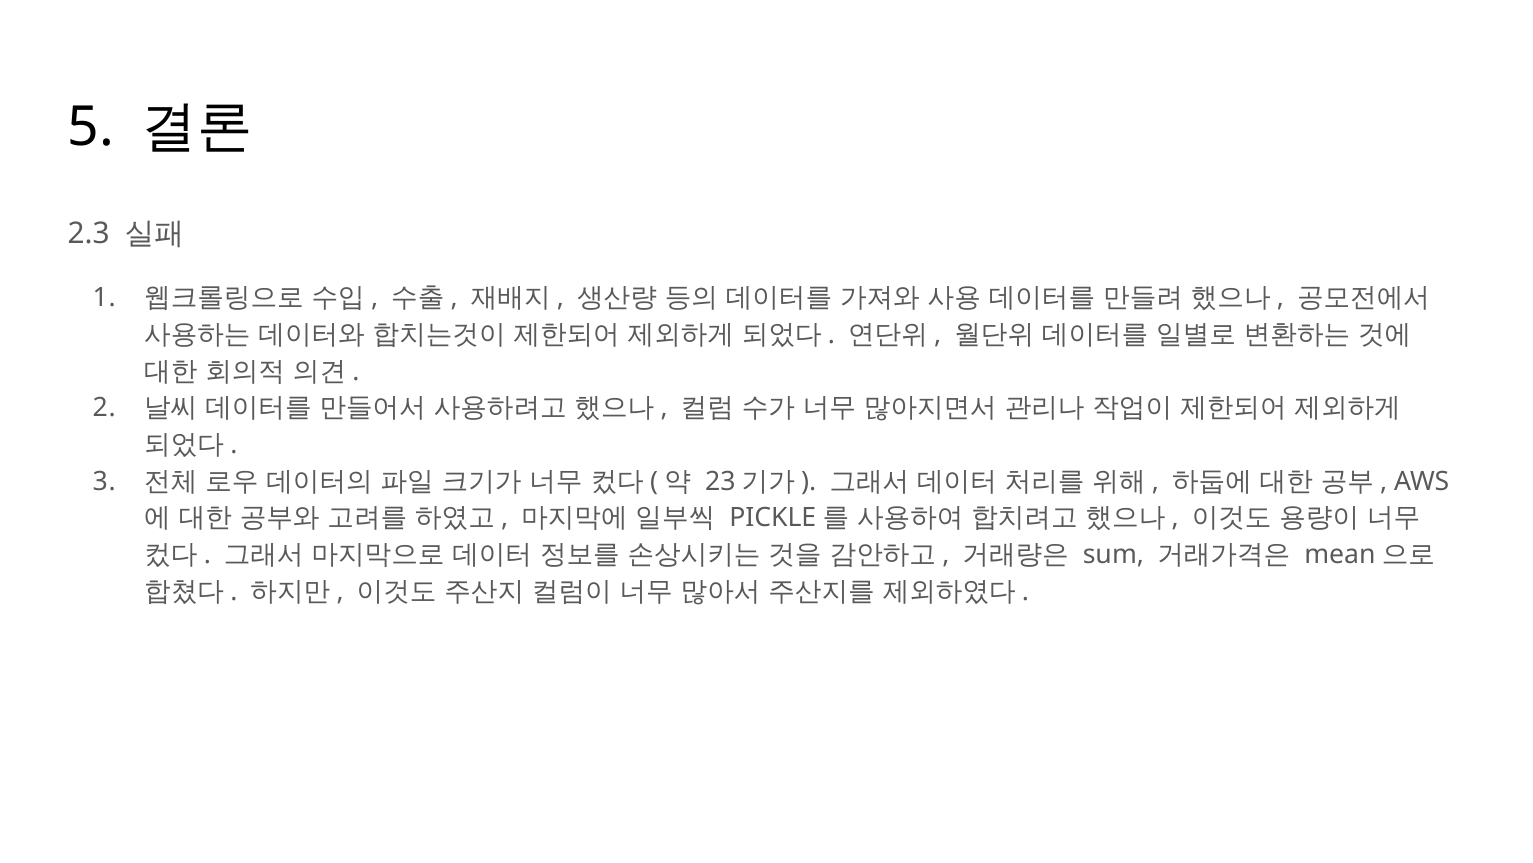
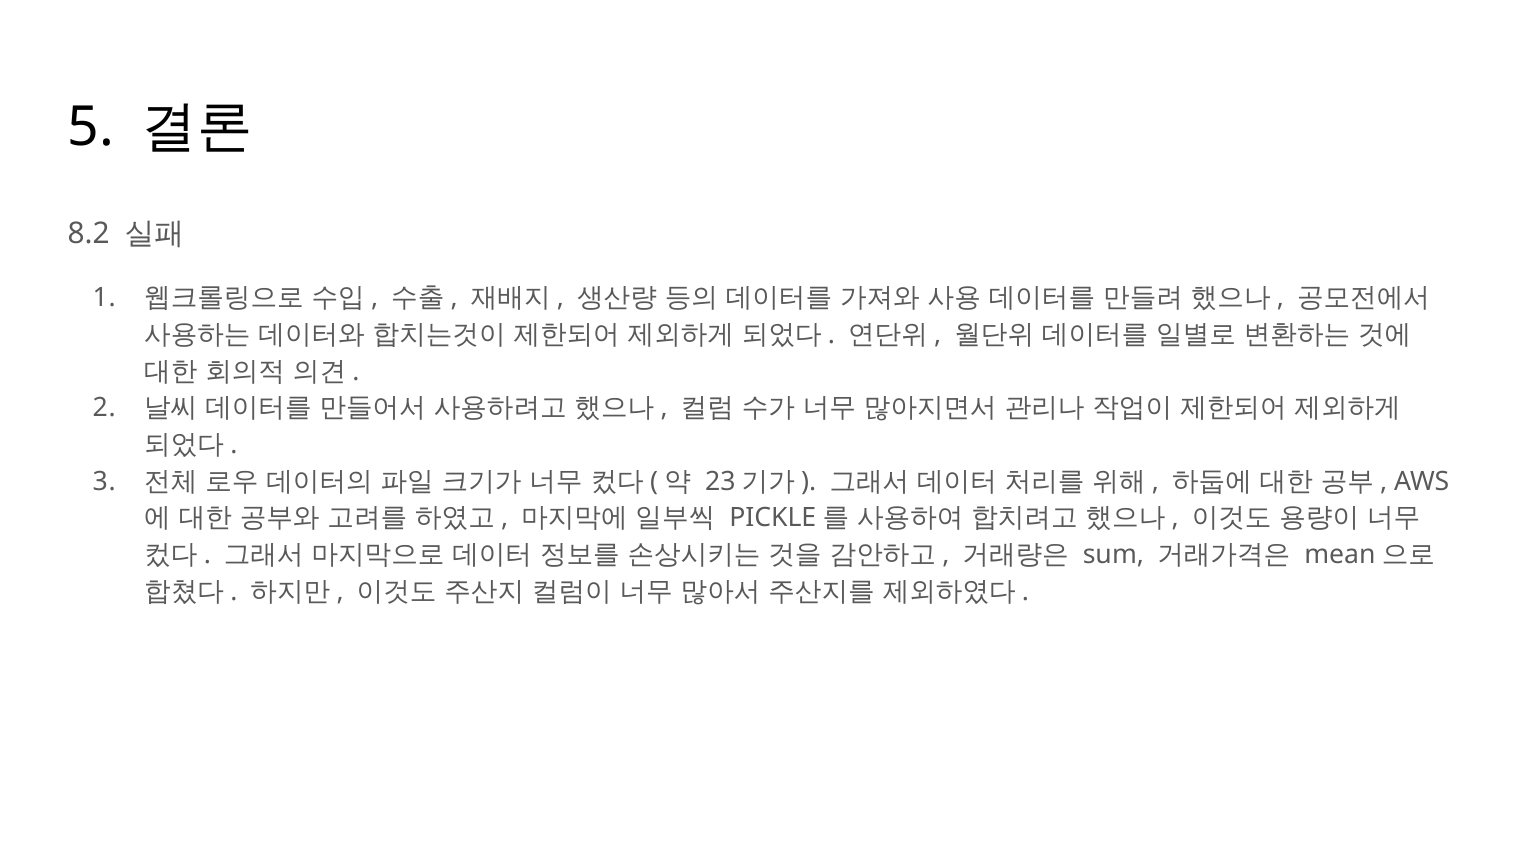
2.3: 2.3 -> 8.2 (89, 234)
